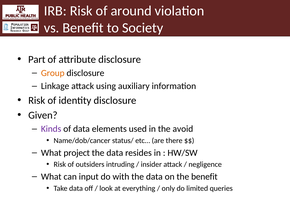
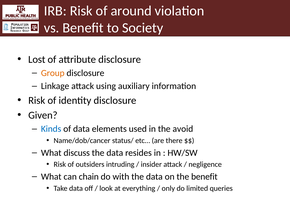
Part: Part -> Lost (37, 59)
Kinds colour: purple -> blue (51, 129)
project: project -> discuss (77, 152)
input: input -> chain (89, 176)
